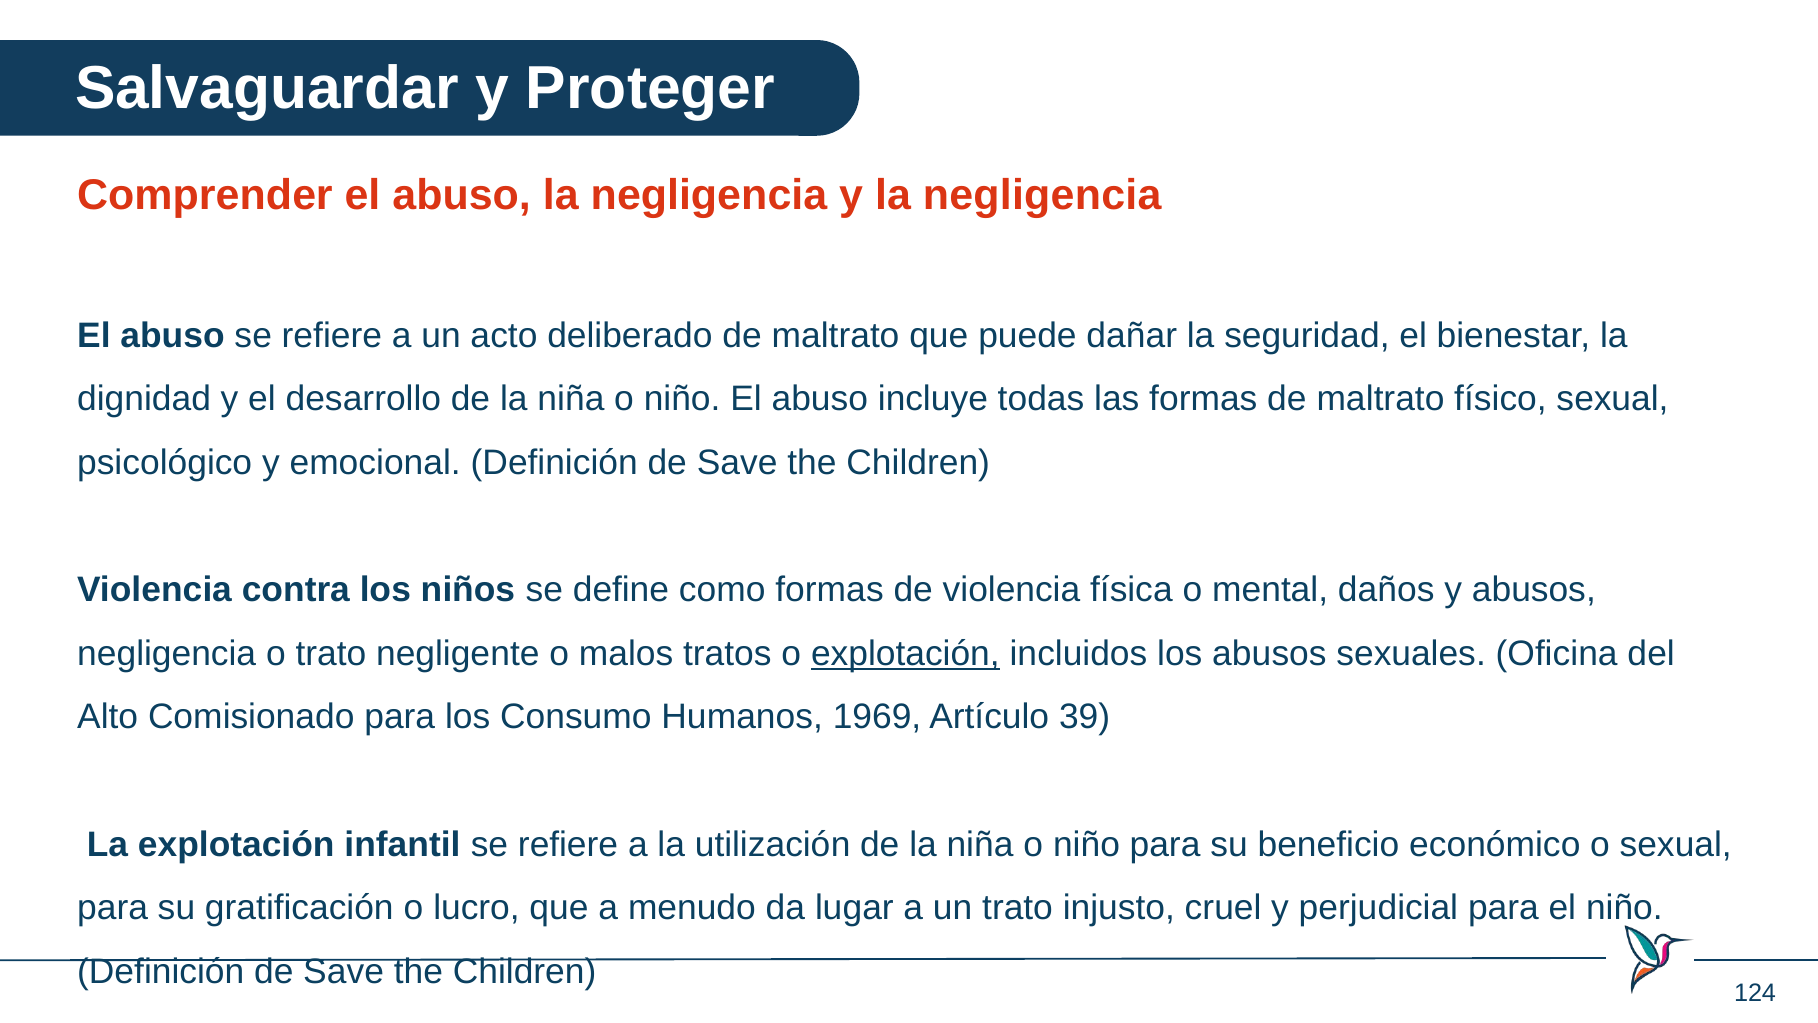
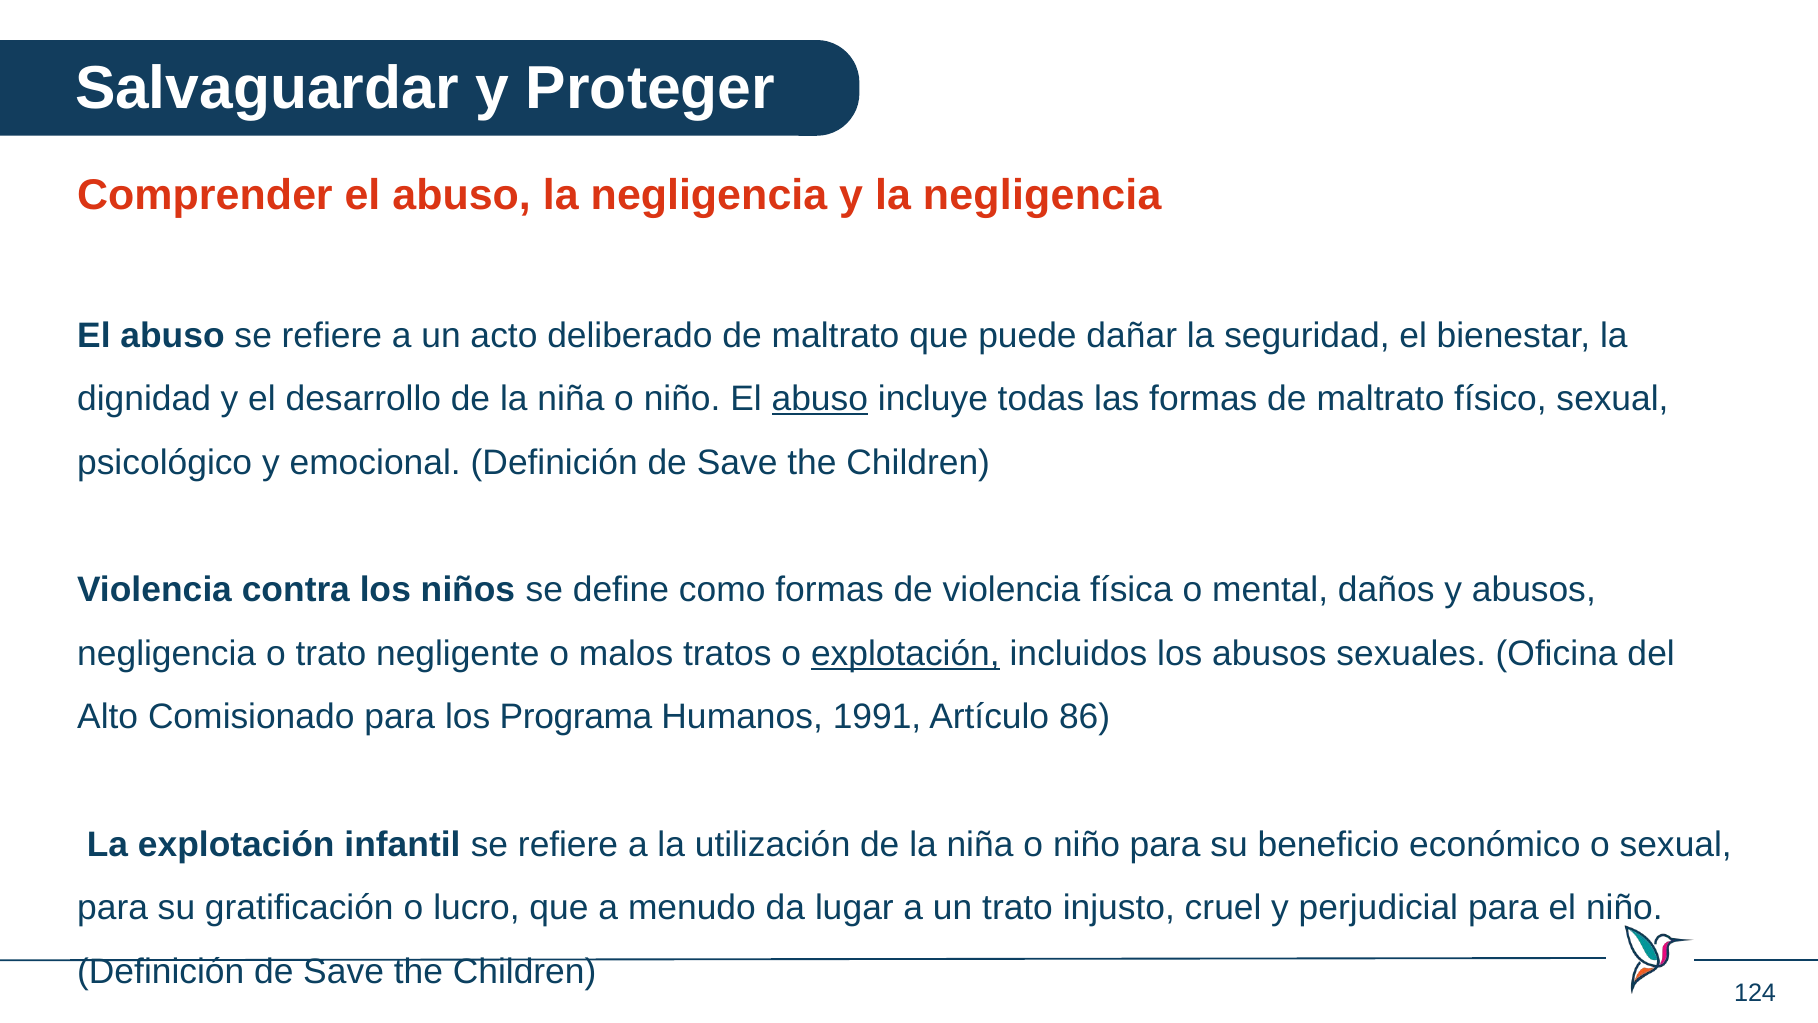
abuso underline: none -> present (820, 399)
Consumo: Consumo -> Programa (576, 717)
1969: 1969 -> 1991 (877, 717)
39: 39 -> 86 (1085, 717)
